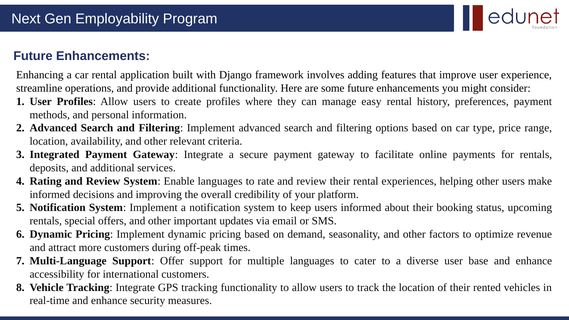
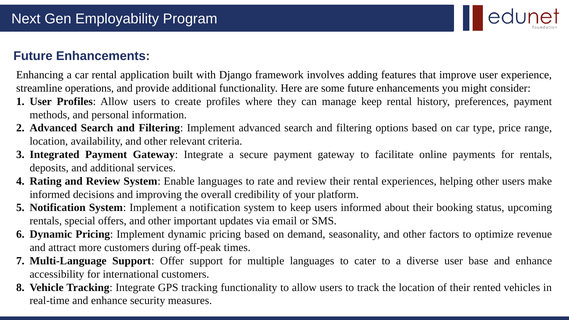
manage easy: easy -> keep (372, 101)
